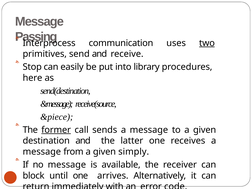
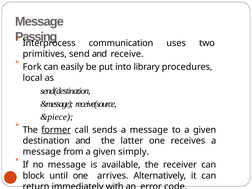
two underline: present -> none (207, 43)
Stop: Stop -> Fork (32, 67)
here: here -> local (32, 78)
